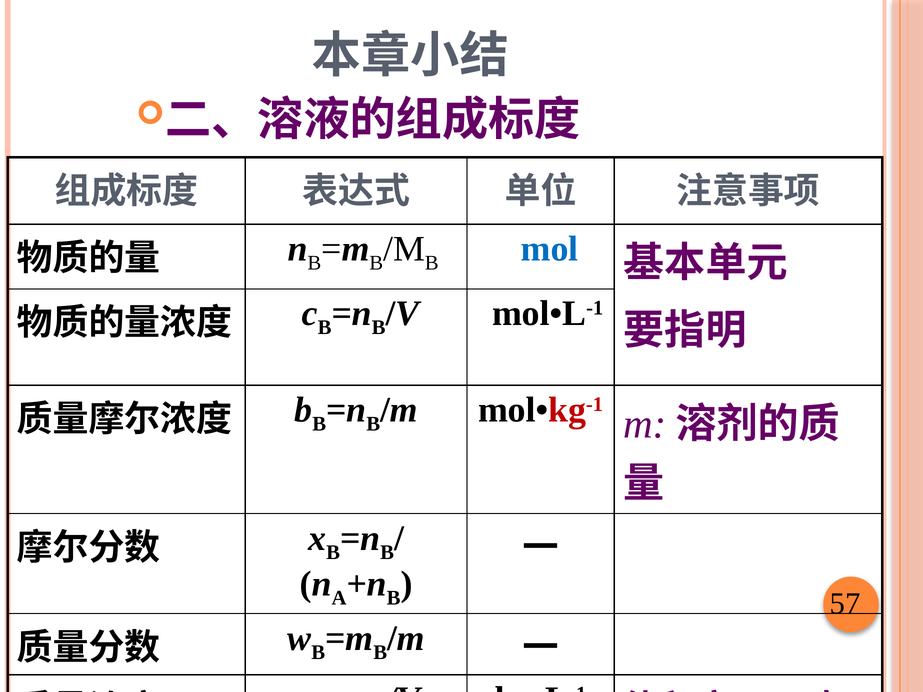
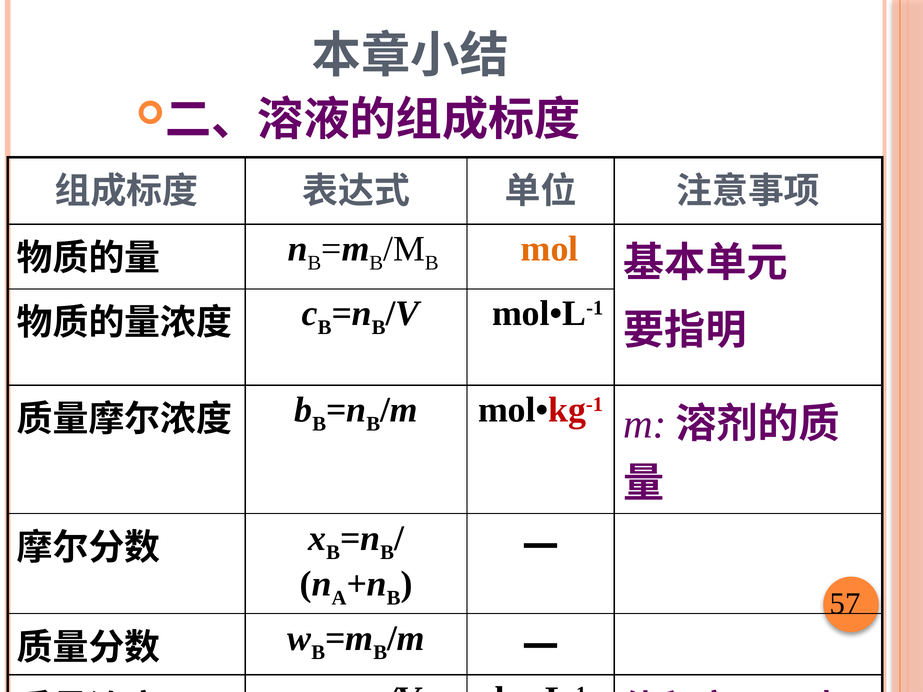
mol colour: blue -> orange (550, 249)
